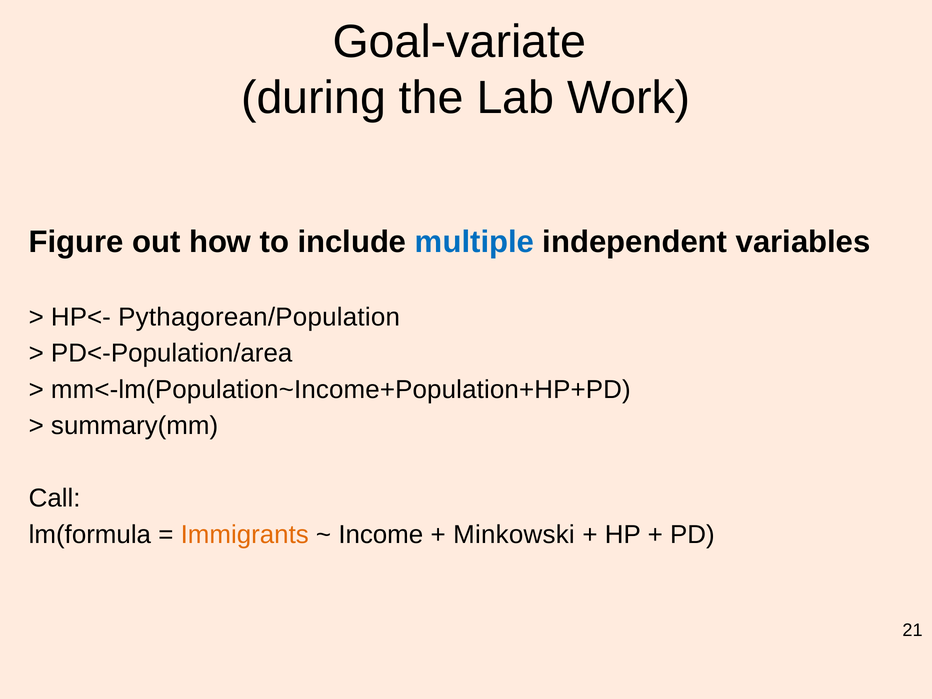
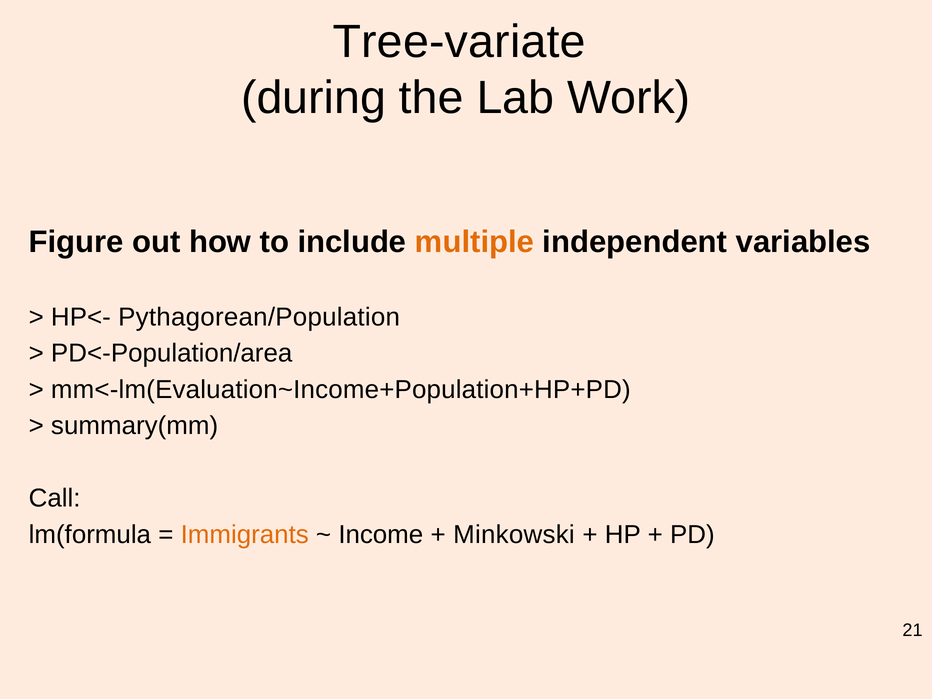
Goal-variate: Goal-variate -> Tree-variate (459, 42)
multiple colour: blue -> orange (474, 242)
mm<-lm(Population~Income+Population+HP+PD: mm<-lm(Population~Income+Population+HP+PD -> mm<-lm(Evaluation~Income+Population+HP+PD (341, 389)
